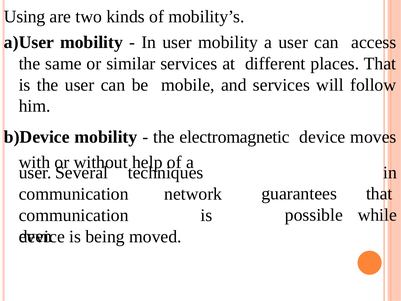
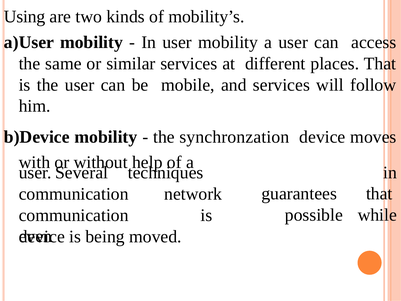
electromagnetic: electromagnetic -> synchronzation (235, 137)
